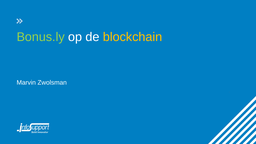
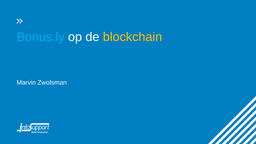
Bonus.ly colour: light green -> light blue (41, 37)
